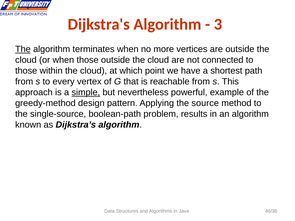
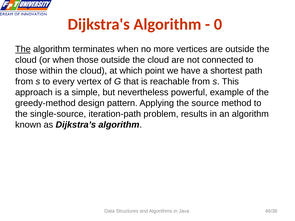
3: 3 -> 0 (218, 24)
simple underline: present -> none (86, 93)
boolean-path: boolean-path -> iteration-path (115, 114)
